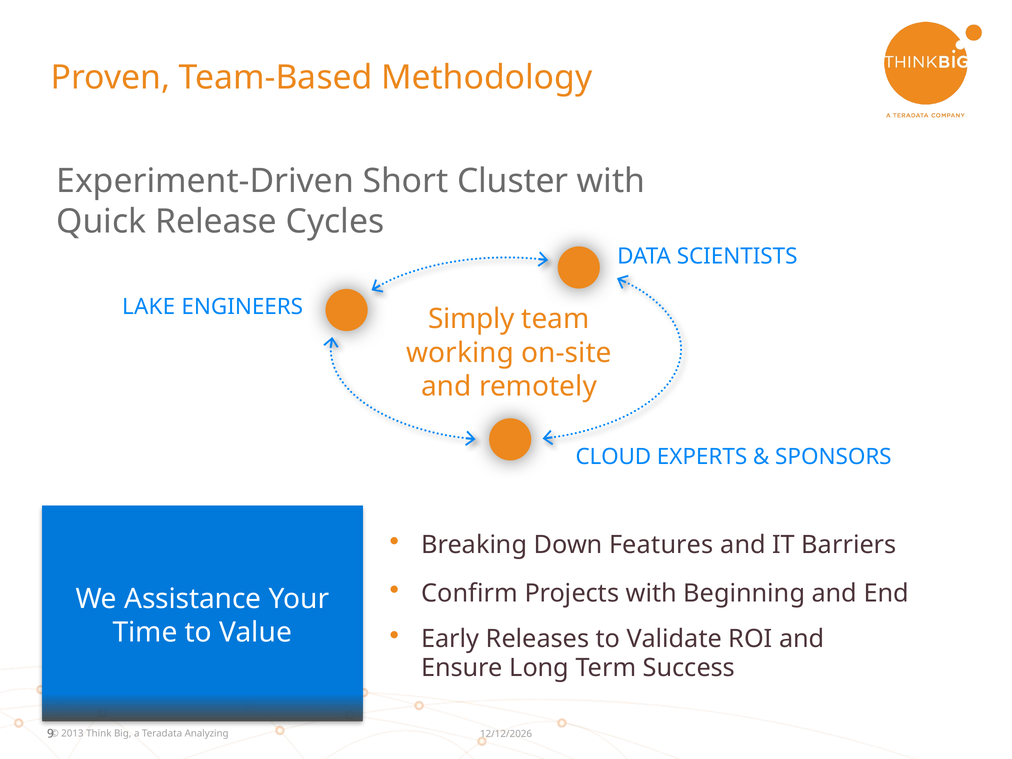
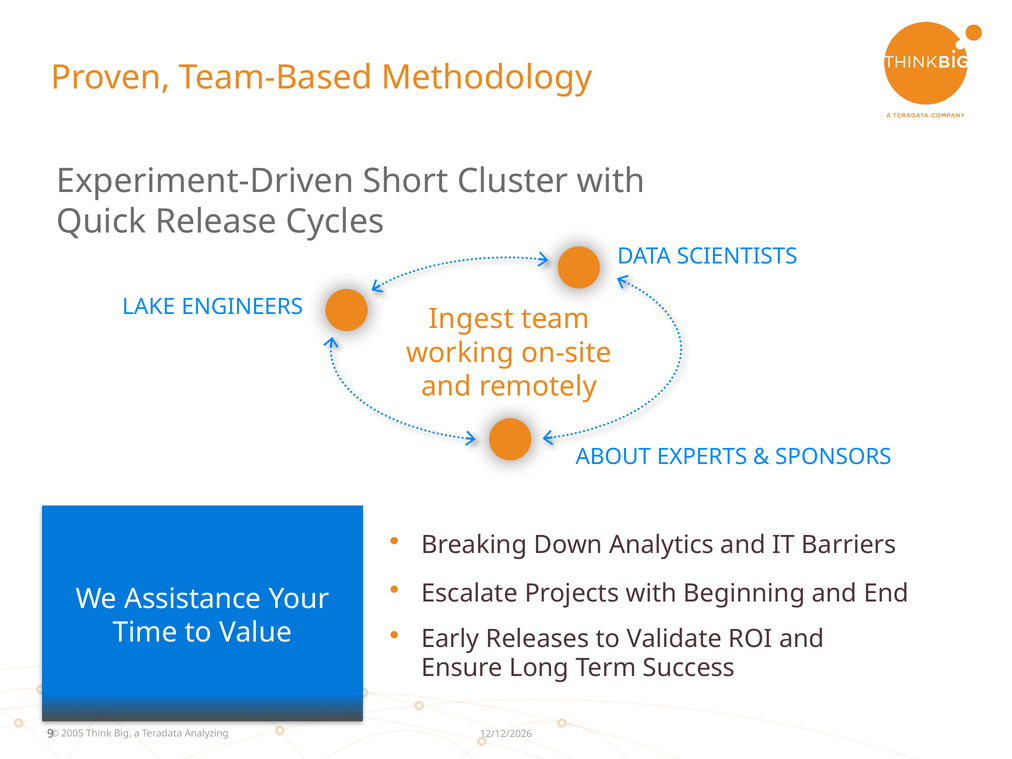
Simply: Simply -> Ingest (471, 319)
CLOUD: CLOUD -> ABOUT (613, 457)
Features: Features -> Analytics (661, 545)
Confirm: Confirm -> Escalate (470, 594)
2013: 2013 -> 2005 (72, 734)
